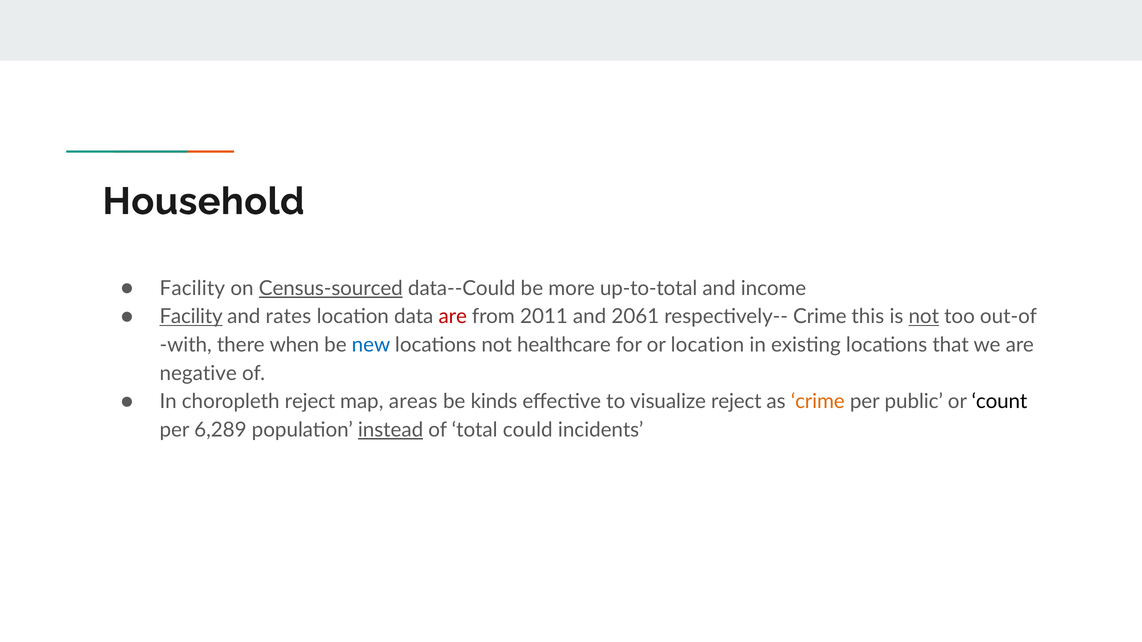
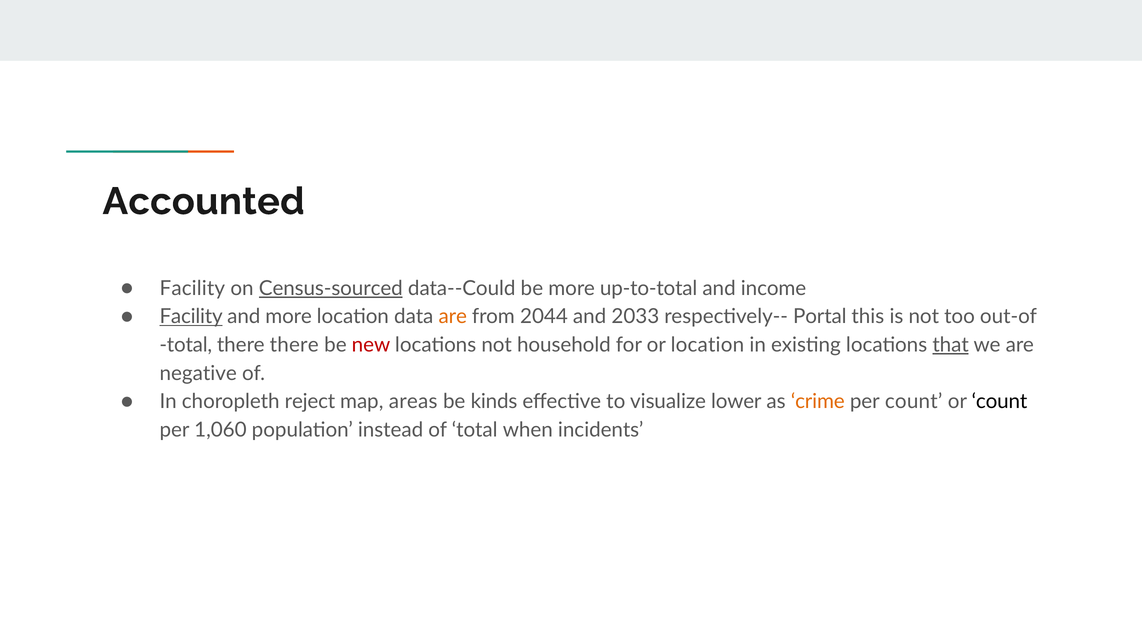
Household: Household -> Accounted (204, 202)
and rates: rates -> more (289, 317)
are colour: red -> orange (453, 317)
2011: 2011 -> 2044 (544, 317)
2061: 2061 -> 2033 (635, 317)
respectively-- Crime: Crime -> Portal (820, 317)
not underline: present -> none (924, 317)
with: with -> total (186, 345)
there when: when -> there (294, 345)
new colour: blue -> red (371, 345)
healthcare: healthcare -> household (564, 345)
that underline: none -> present (951, 345)
visualize reject: reject -> lower (736, 402)
per public: public -> count (914, 402)
6,289: 6,289 -> 1,060 (220, 430)
instead underline: present -> none (391, 430)
could: could -> when (528, 430)
